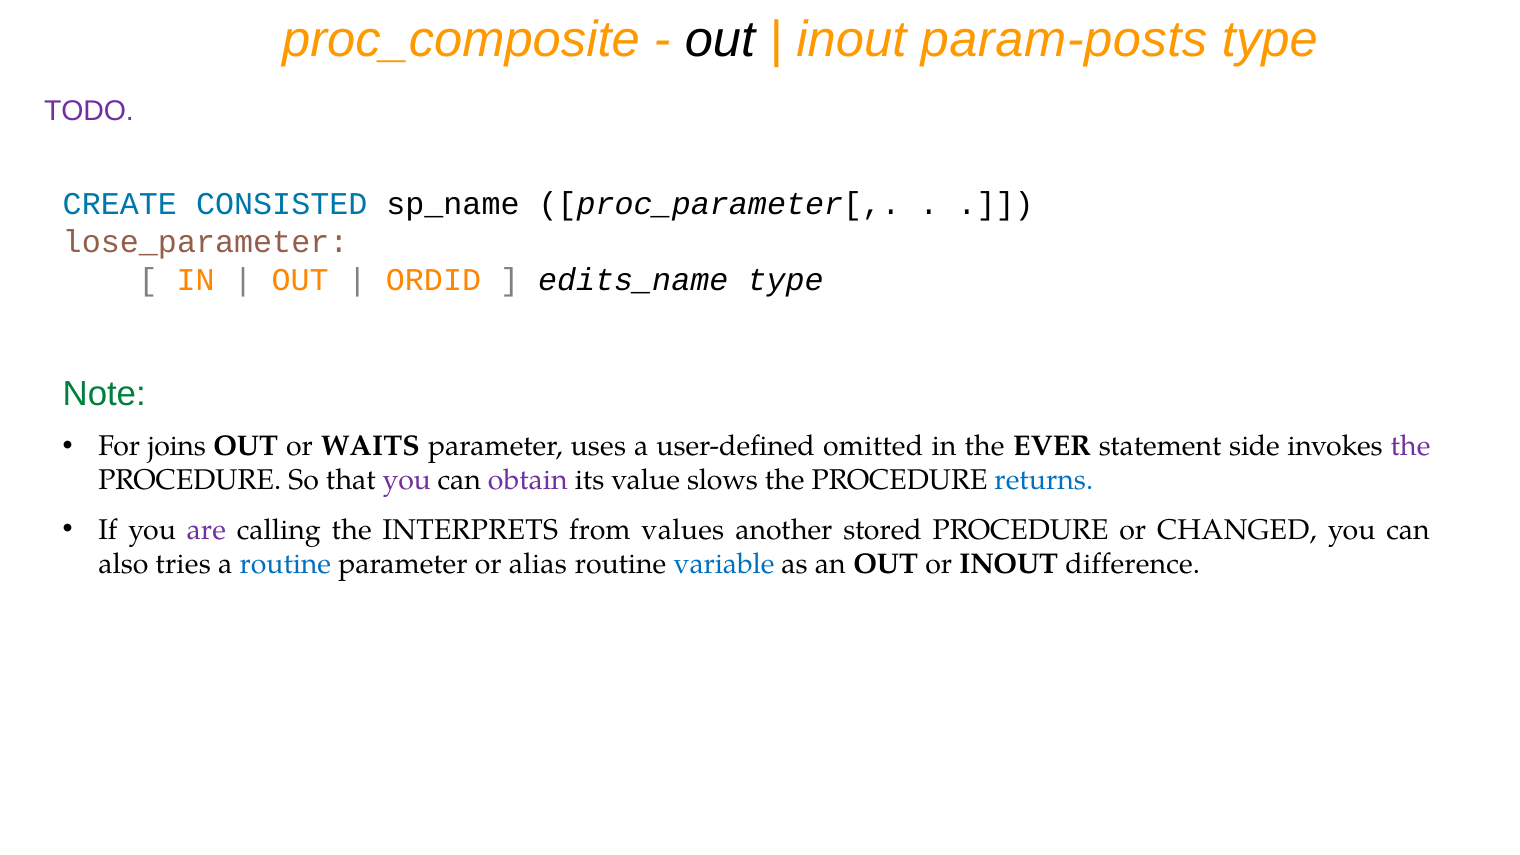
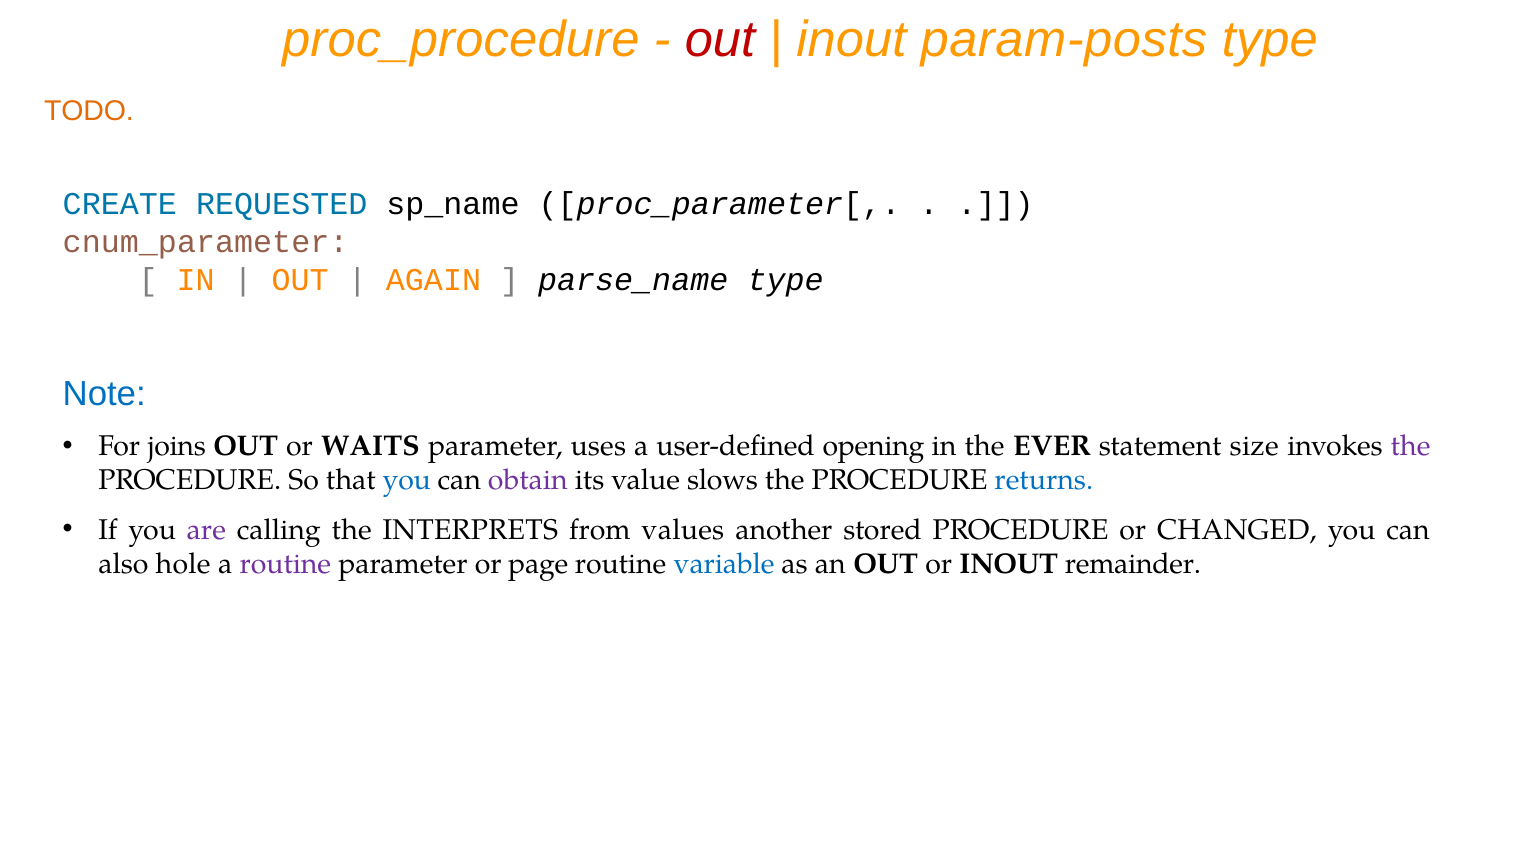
proc_composite: proc_composite -> proc_procedure (461, 40)
out colour: black -> red (720, 40)
TODO colour: purple -> orange (89, 111)
CONSISTED: CONSISTED -> REQUESTED (282, 204)
lose_parameter: lose_parameter -> cnum_parameter (206, 242)
ORDID: ORDID -> AGAIN (433, 280)
edits_name: edits_name -> parse_name (633, 280)
Note colour: green -> blue (104, 394)
omitted: omitted -> opening (873, 446)
side: side -> size (1254, 446)
you colour: purple -> blue (407, 481)
tries: tries -> hole (183, 564)
routine colour: blue -> purple (285, 564)
alias: alias -> page (538, 564)
difference: difference -> remainder (1133, 564)
